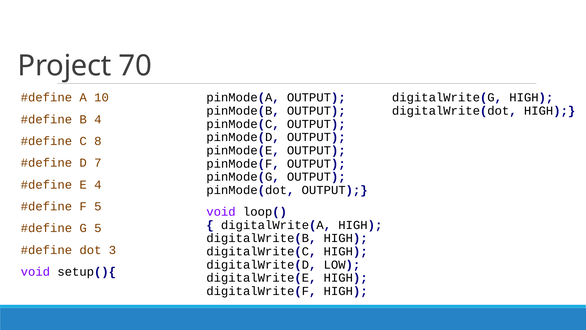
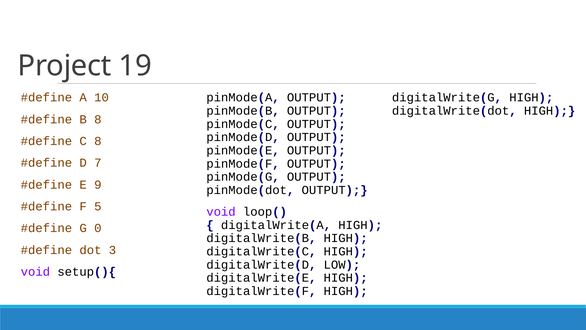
70: 70 -> 19 (135, 66)
B 4: 4 -> 8 (98, 119)
E 4: 4 -> 9 (98, 184)
G 5: 5 -> 0 (98, 228)
